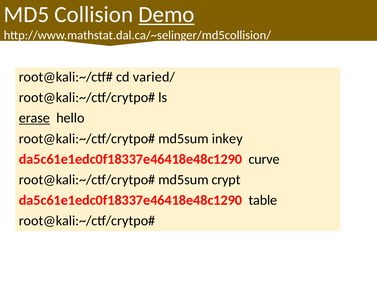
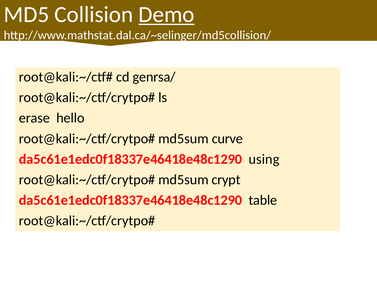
varied/: varied/ -> genrsa/ (154, 77)
erase underline: present -> none (34, 118)
inkey: inkey -> curve (227, 138)
curve: curve -> using (264, 159)
